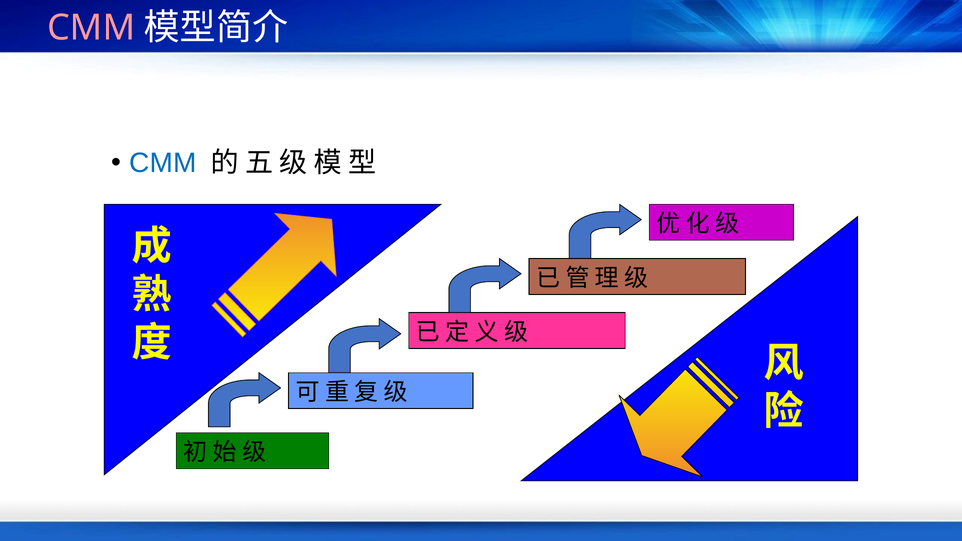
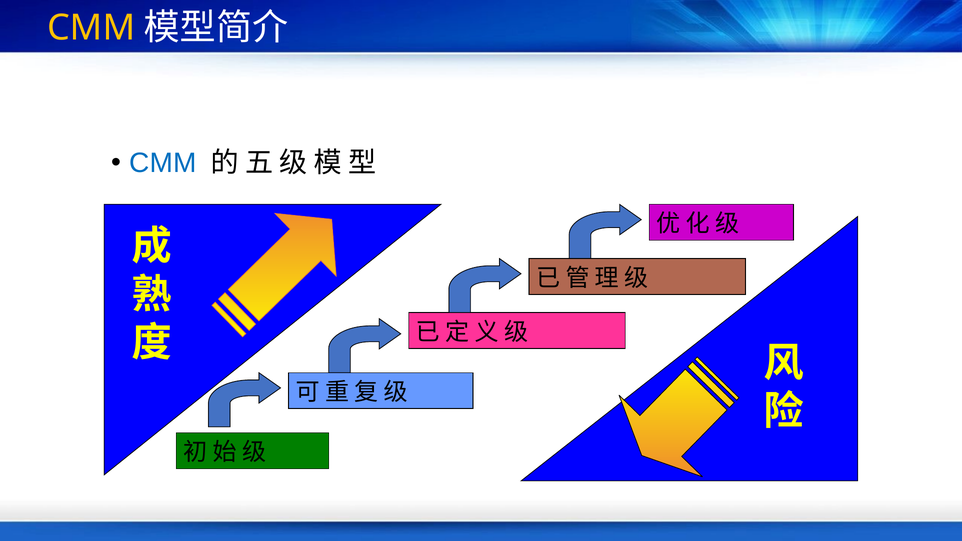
CMM colour: pink -> yellow (91, 28)
